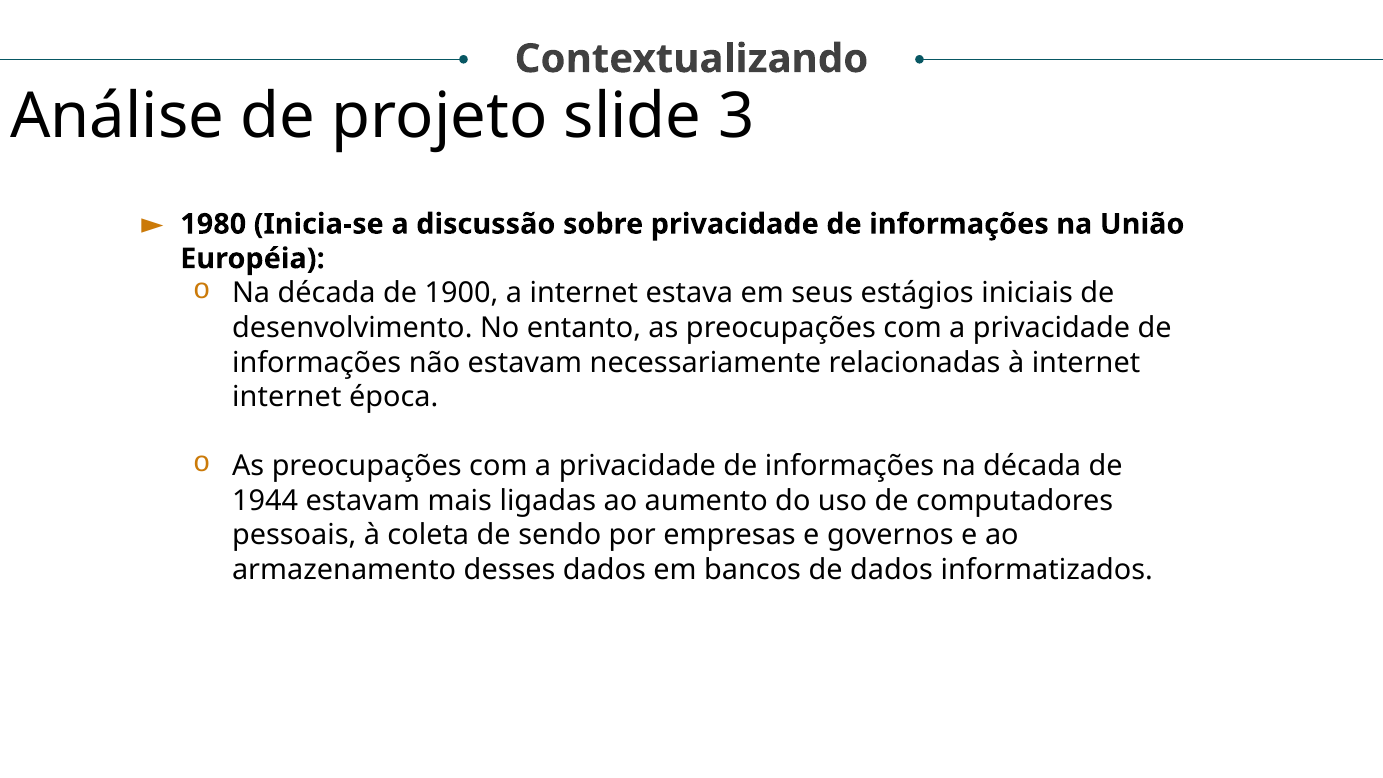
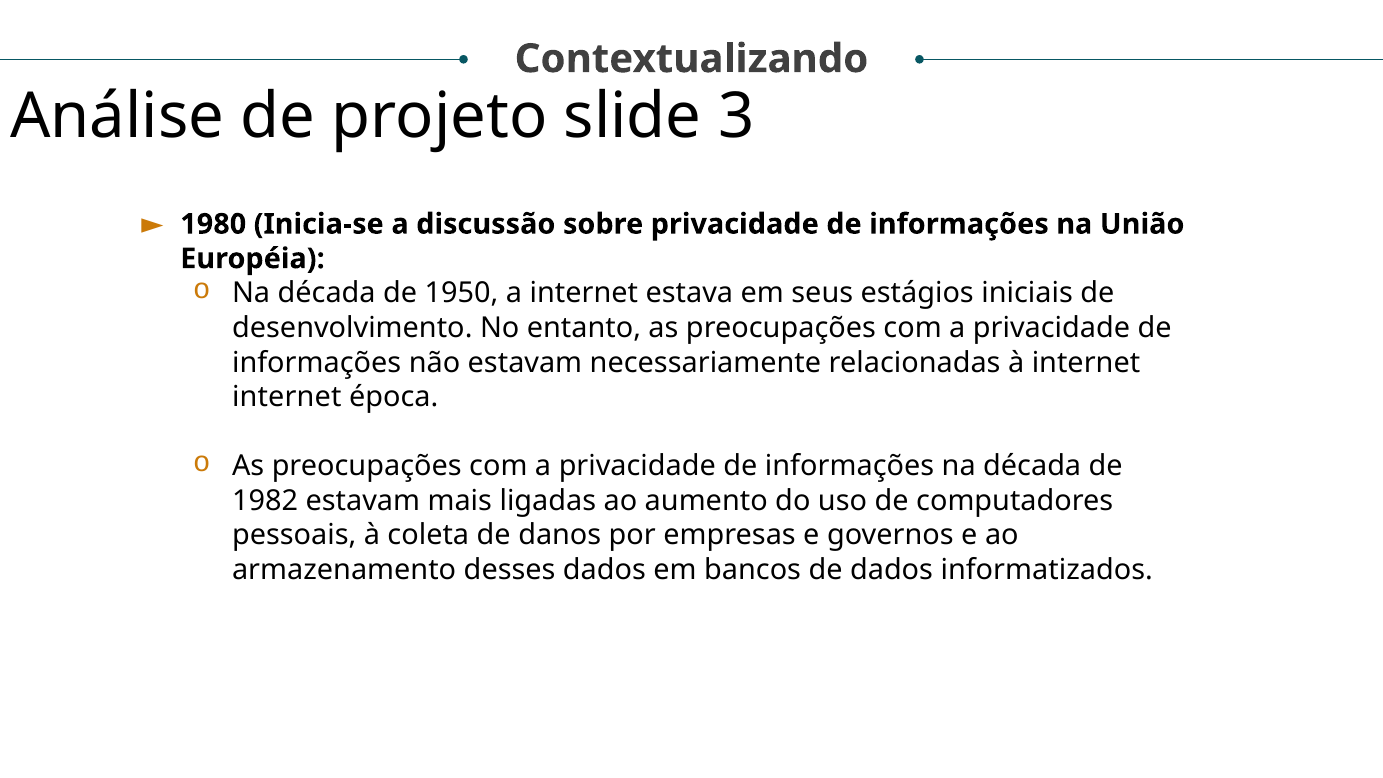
1900: 1900 -> 1950 (461, 293)
1944: 1944 -> 1982 (265, 501)
sendo: sendo -> danos (560, 535)
